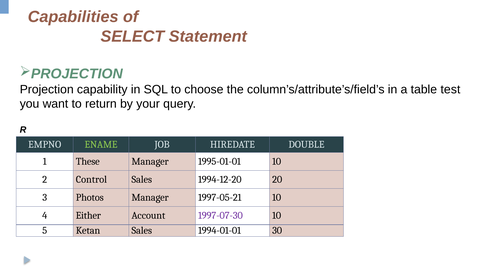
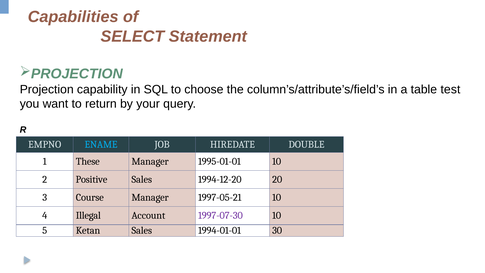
ENAME colour: light green -> light blue (101, 144)
Control: Control -> Positive (92, 179)
Photos: Photos -> Course (90, 197)
Either: Either -> Illegal (88, 215)
